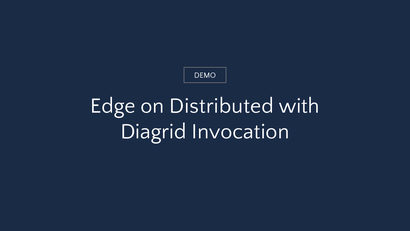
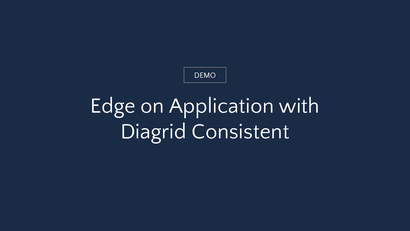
Distributed: Distributed -> Application (222, 105)
Invocation: Invocation -> Consistent (240, 131)
